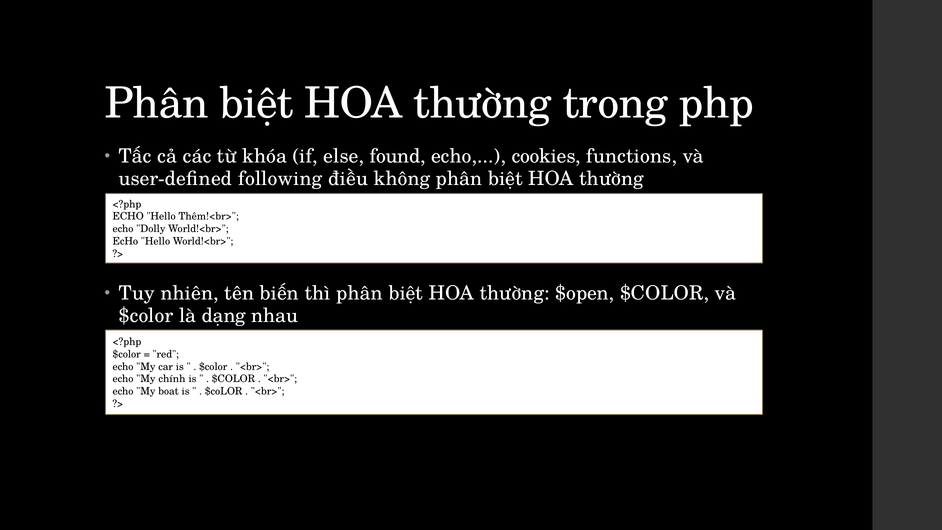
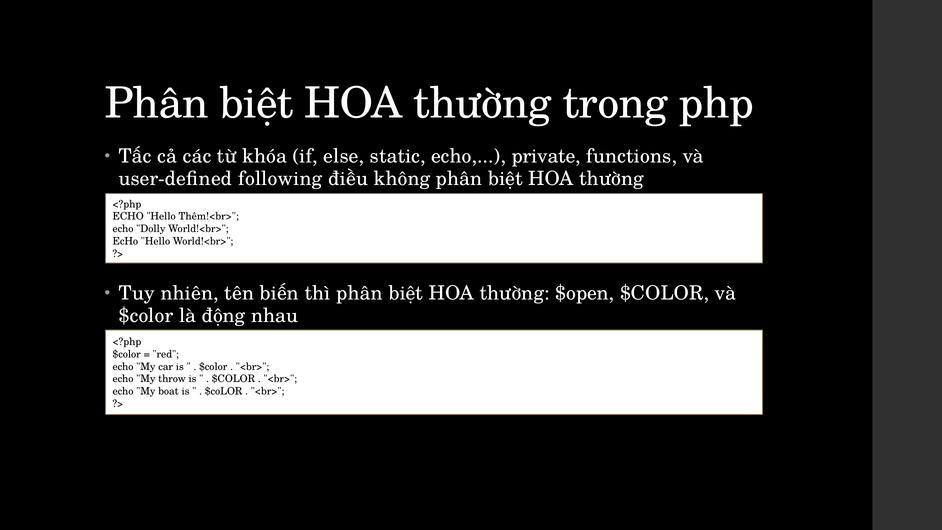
found: found -> static (398, 156)
cookies: cookies -> private (546, 156)
dạng: dạng -> động (224, 315)
chính: chính -> throw (172, 379)
